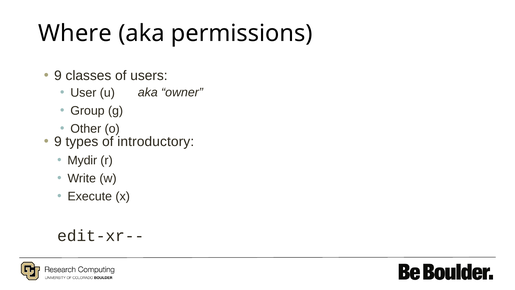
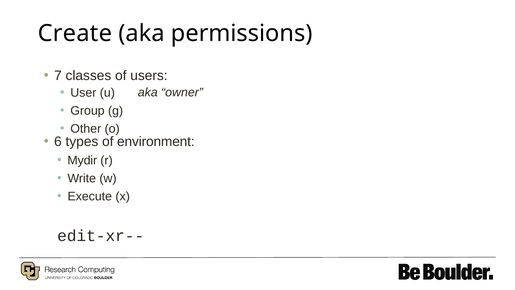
Where: Where -> Create (75, 33)
9: 9 -> 7 (58, 76)
9: 9 -> 6 (58, 141)
introductory: introductory -> environment (156, 141)
